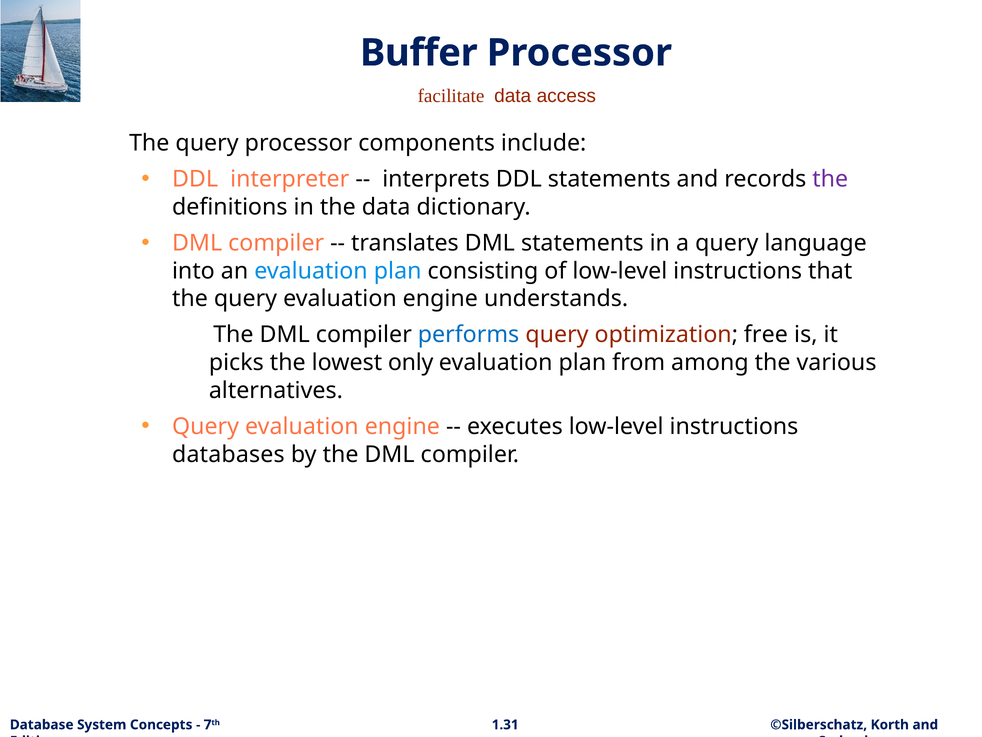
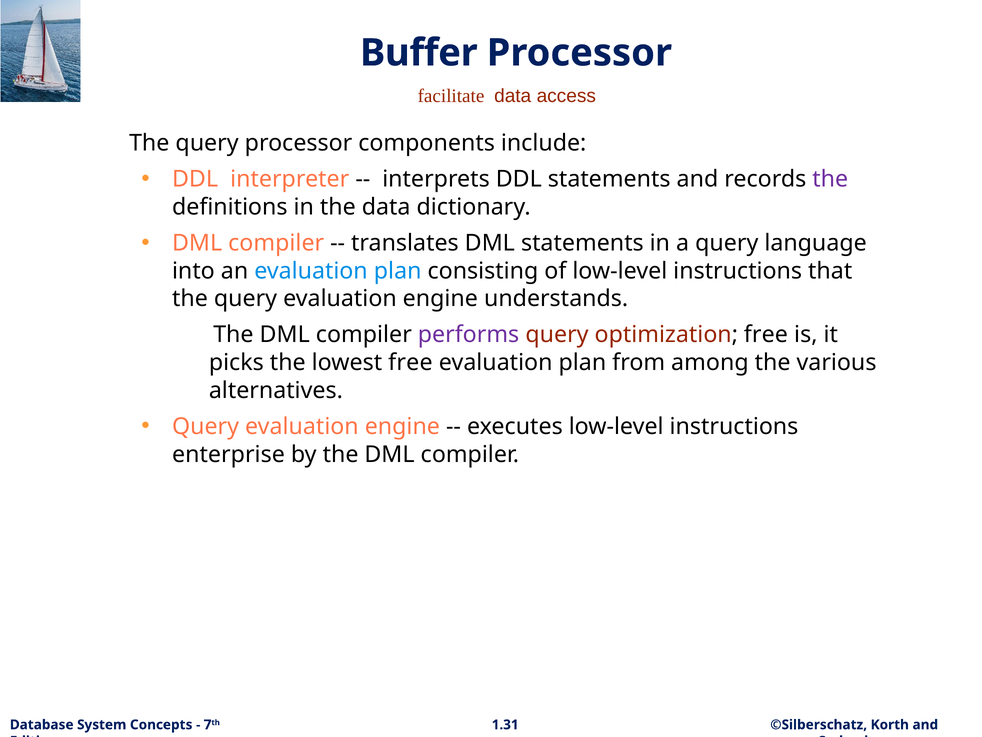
performs colour: blue -> purple (468, 335)
lowest only: only -> free (410, 362)
databases: databases -> enterprise (228, 454)
